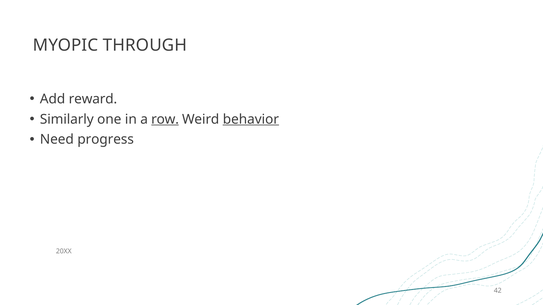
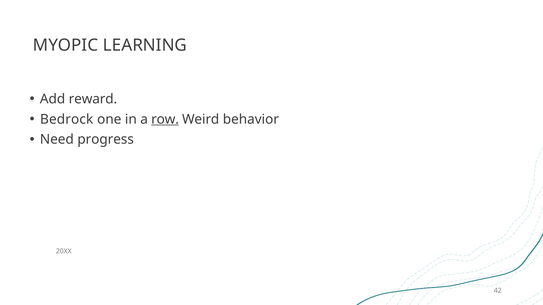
THROUGH: THROUGH -> LEARNING (145, 45)
Similarly: Similarly -> Bedrock (67, 119)
behavior underline: present -> none (251, 119)
